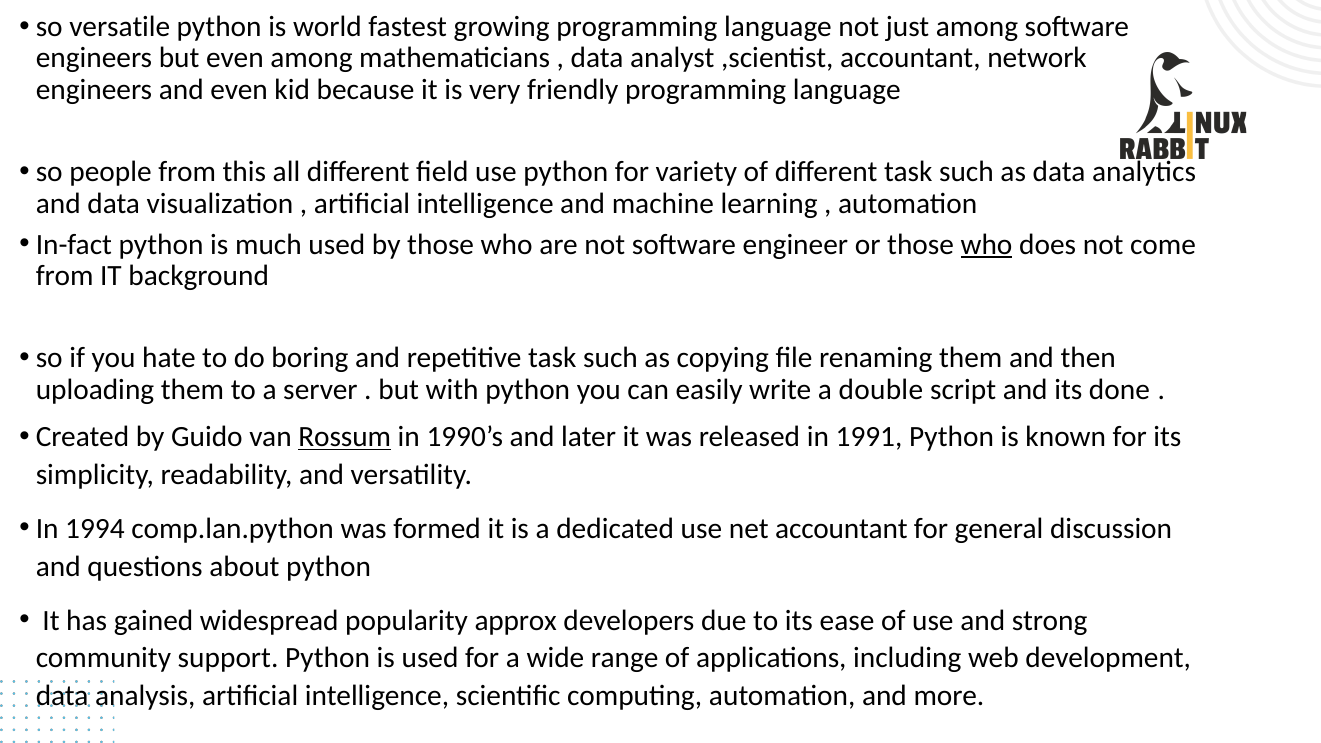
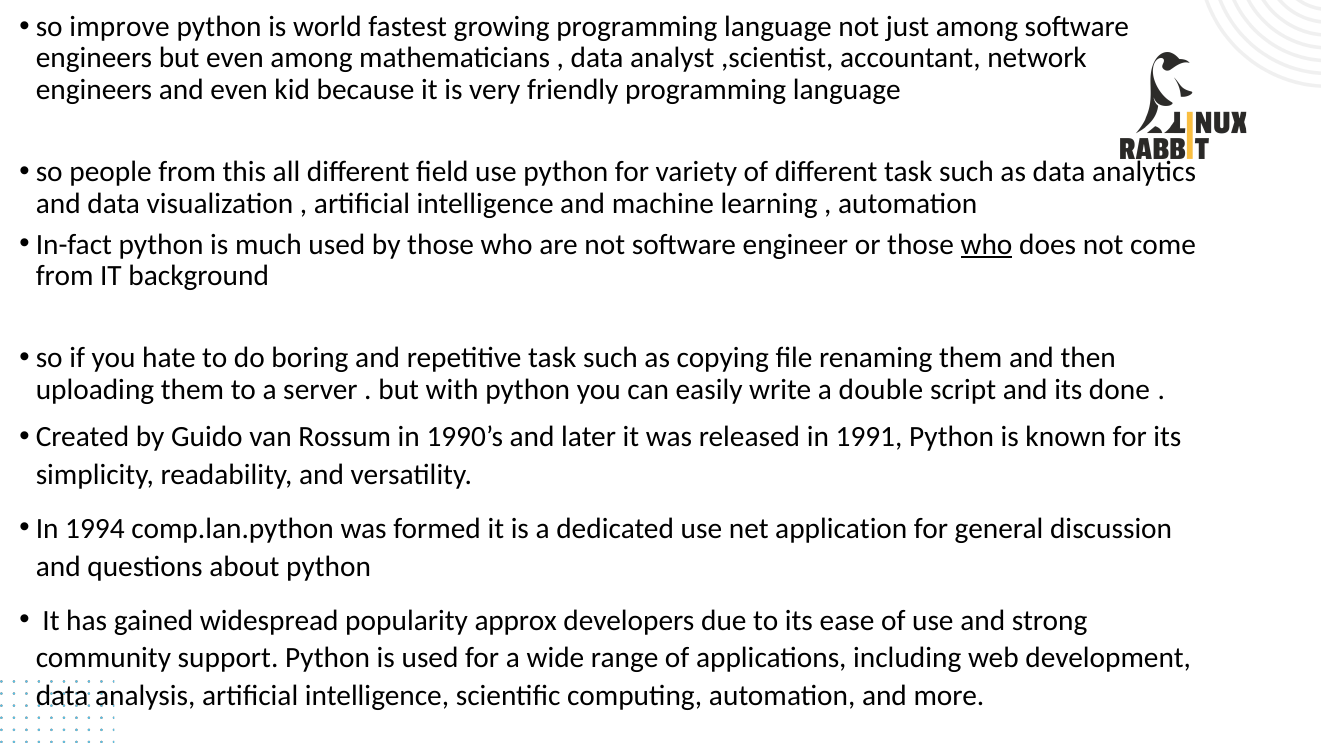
versatile: versatile -> improve (120, 27)
Rossum underline: present -> none (345, 437)
net accountant: accountant -> application (841, 529)
